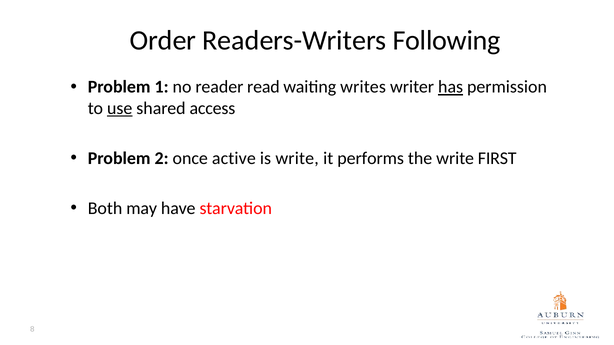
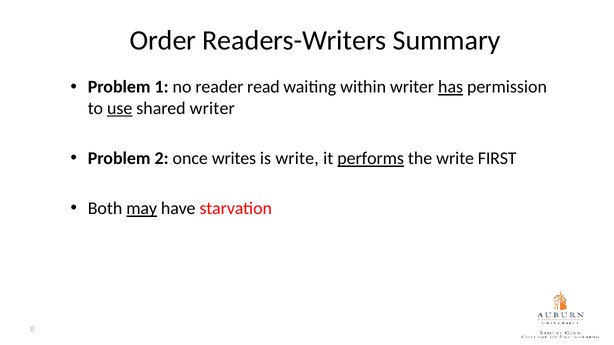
Following: Following -> Summary (447, 40)
writes: writes -> within (363, 87)
shared access: access -> writer (212, 109)
active: active -> writes (234, 159)
performs underline: none -> present (371, 159)
may underline: none -> present (142, 209)
